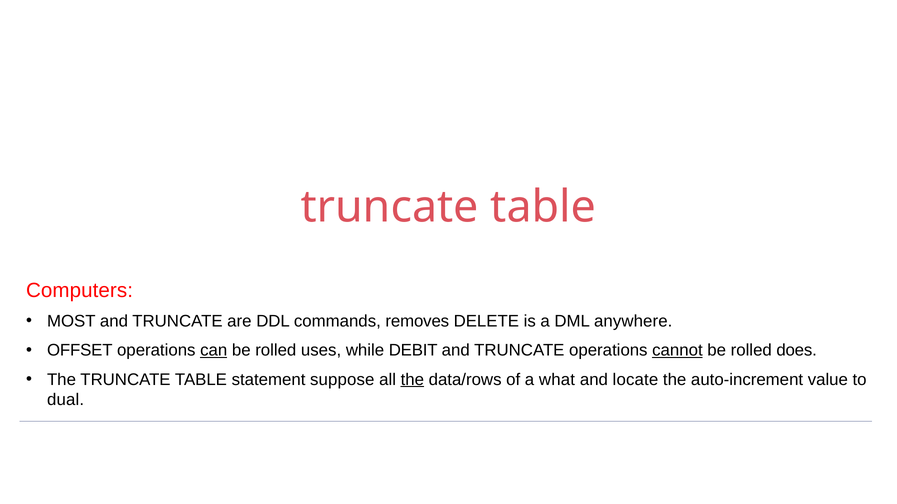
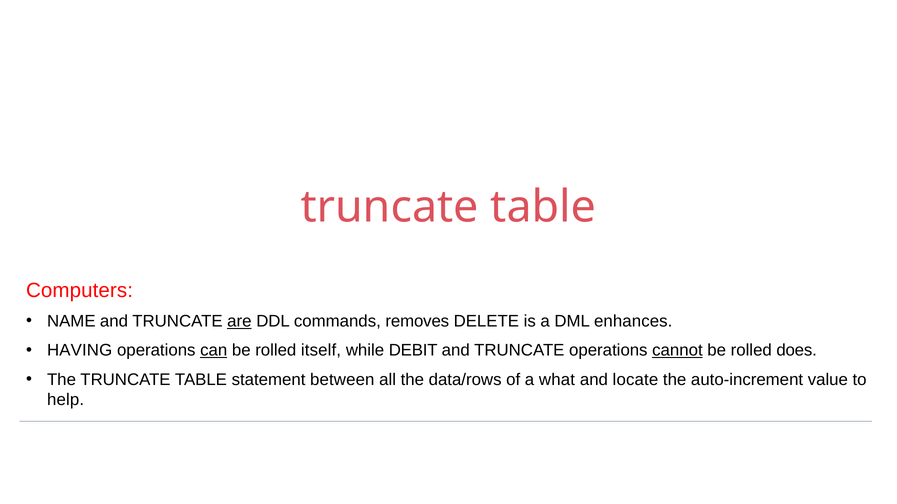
MOST: MOST -> NAME (71, 322)
are underline: none -> present (239, 322)
anywhere: anywhere -> enhances (633, 322)
OFFSET: OFFSET -> HAVING (80, 351)
uses: uses -> itself (321, 351)
suppose: suppose -> between (342, 380)
the underline: present -> none (412, 380)
dual: dual -> help (66, 400)
